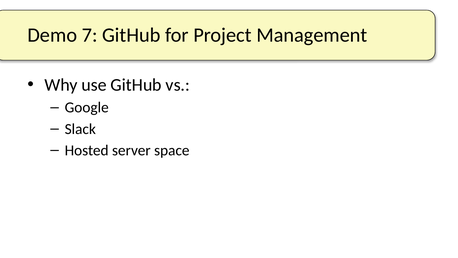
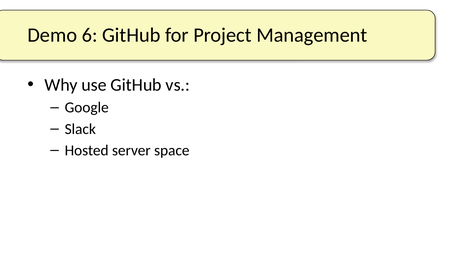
7: 7 -> 6 (90, 35)
